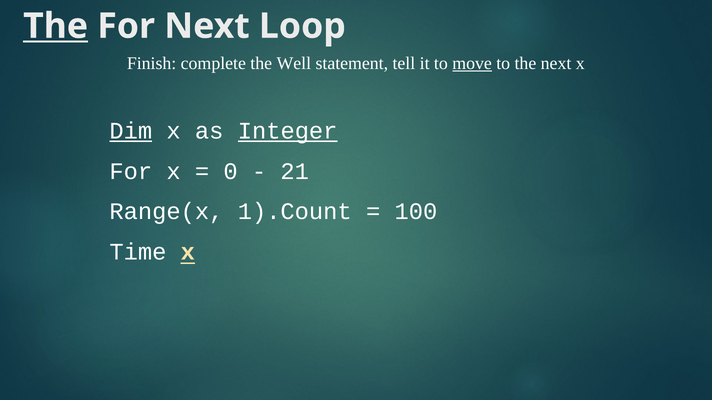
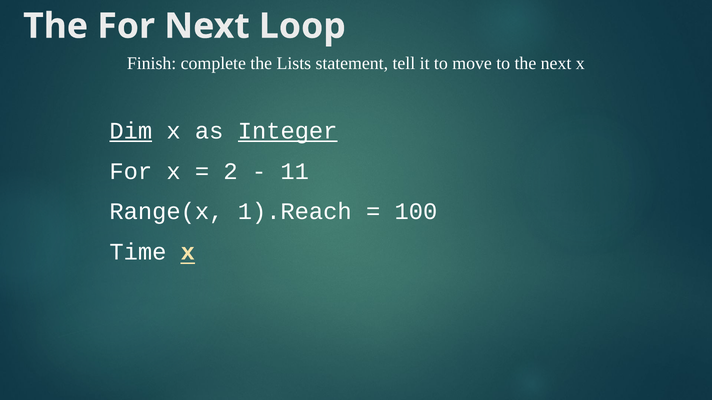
The underline: present -> none (56, 26)
Well: Well -> Lists (294, 63)
move underline: present -> none (472, 63)
0: 0 -> 2 (231, 171)
21: 21 -> 11 (295, 171)
1).Count: 1).Count -> 1).Reach (295, 212)
